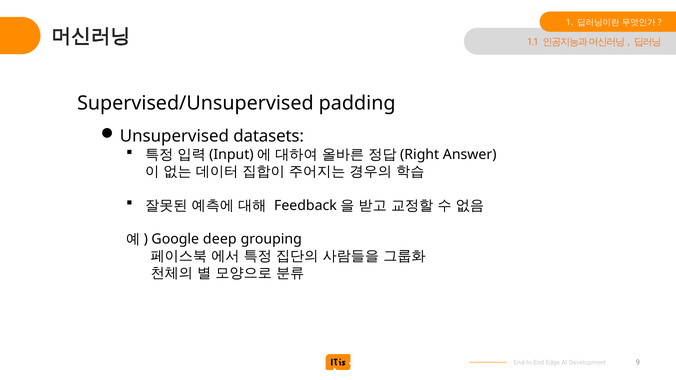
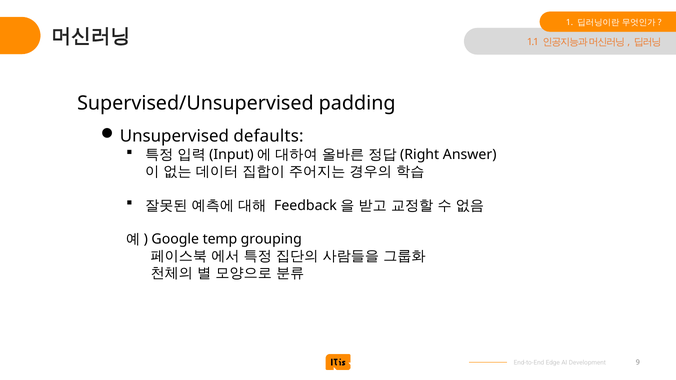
datasets: datasets -> defaults (268, 136)
deep: deep -> temp (220, 239)
